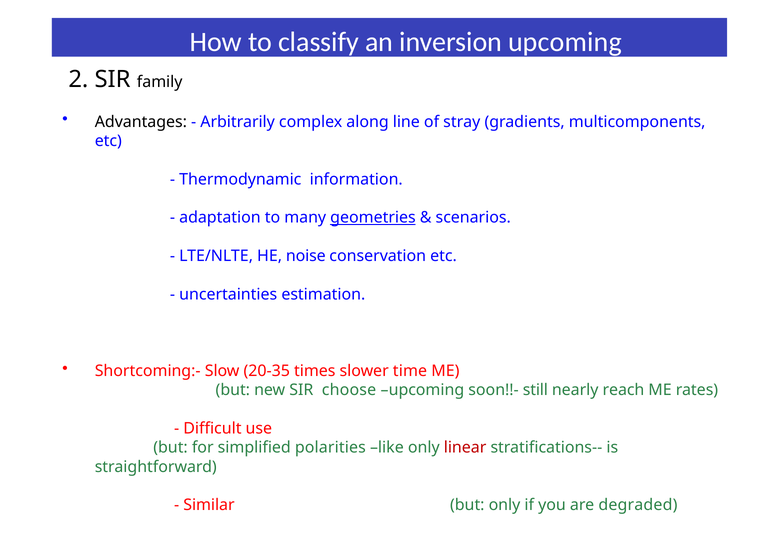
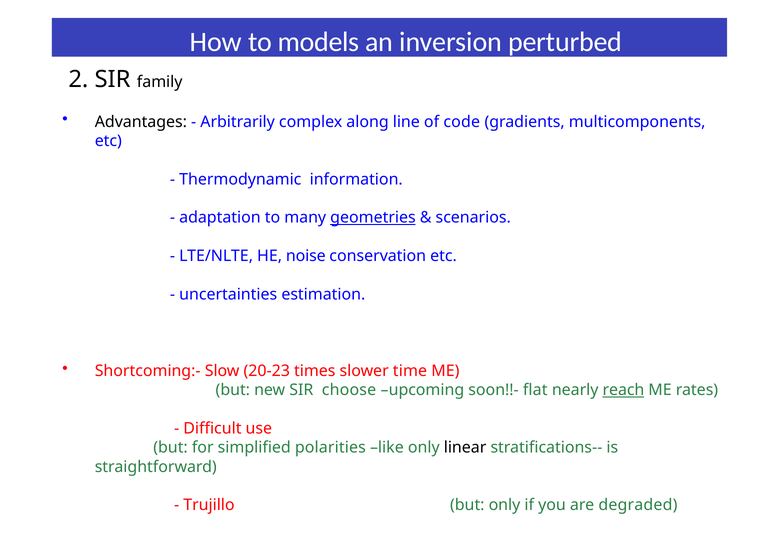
classify: classify -> models (319, 42)
inversion upcoming: upcoming -> perturbed (565, 42)
stray: stray -> code (462, 122)
20-35: 20-35 -> 20-23 (267, 371)
still: still -> flat (535, 390)
reach underline: none -> present (623, 390)
linear colour: red -> black (465, 447)
Similar: Similar -> Trujillo (209, 505)
